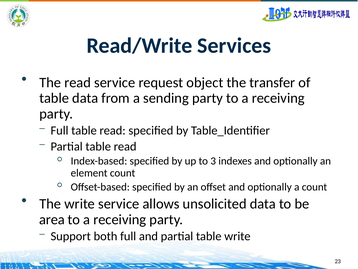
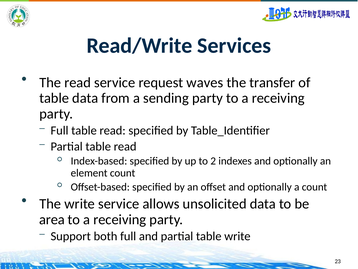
object: object -> waves (205, 82)
3: 3 -> 2 (213, 161)
